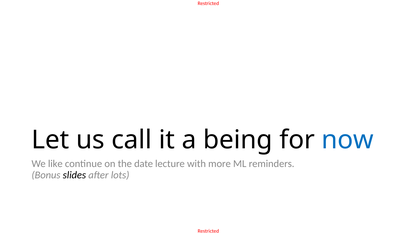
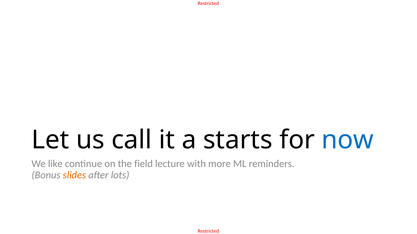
being: being -> starts (238, 140)
date: date -> field (144, 164)
slides colour: black -> orange (74, 175)
